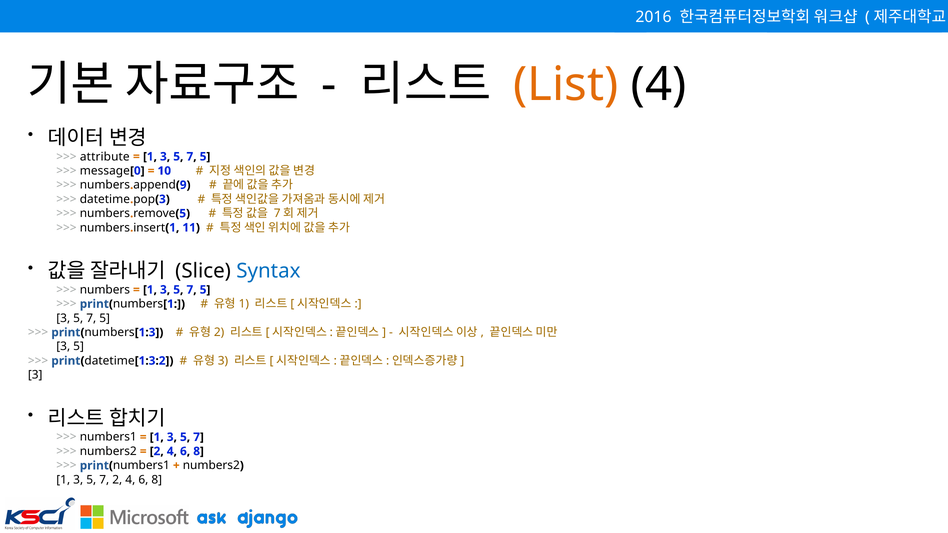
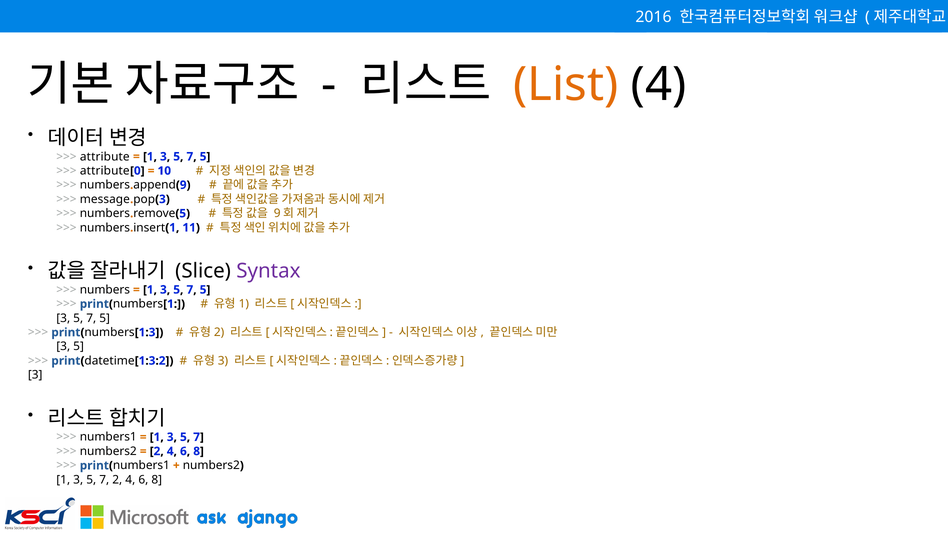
message: message -> attribute (105, 171)
datetime: datetime -> message (105, 199)
7: 7 -> 9 (277, 214)
Syntax colour: blue -> purple (268, 271)
